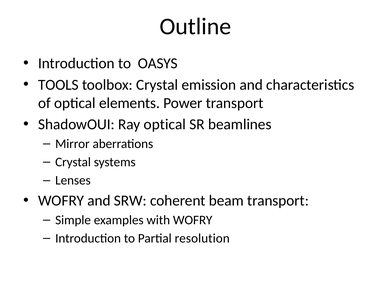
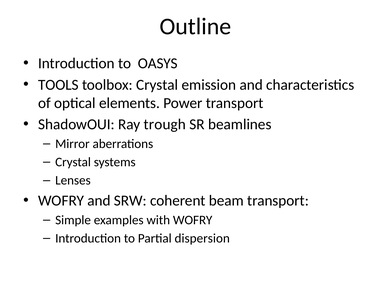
Ray optical: optical -> trough (165, 124)
resolution: resolution -> dispersion (202, 238)
